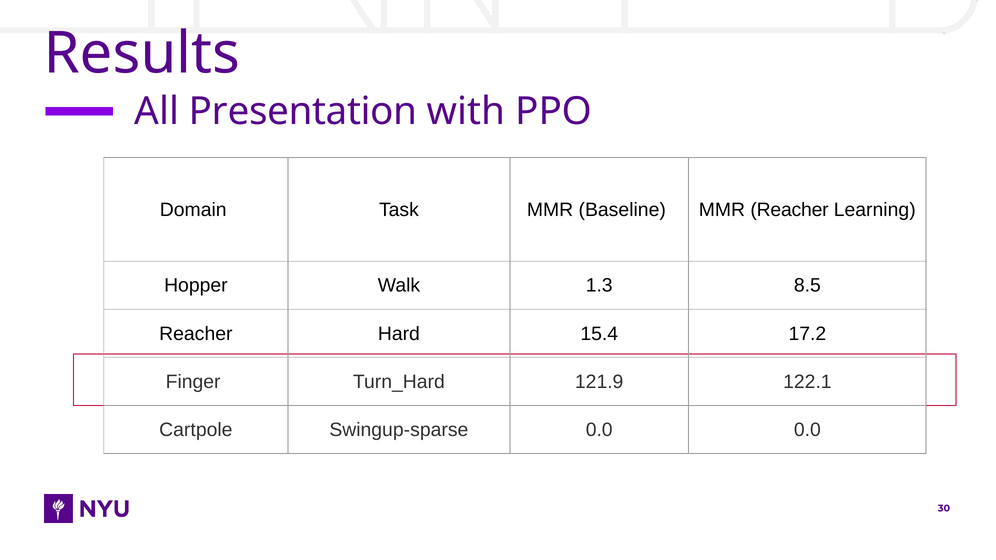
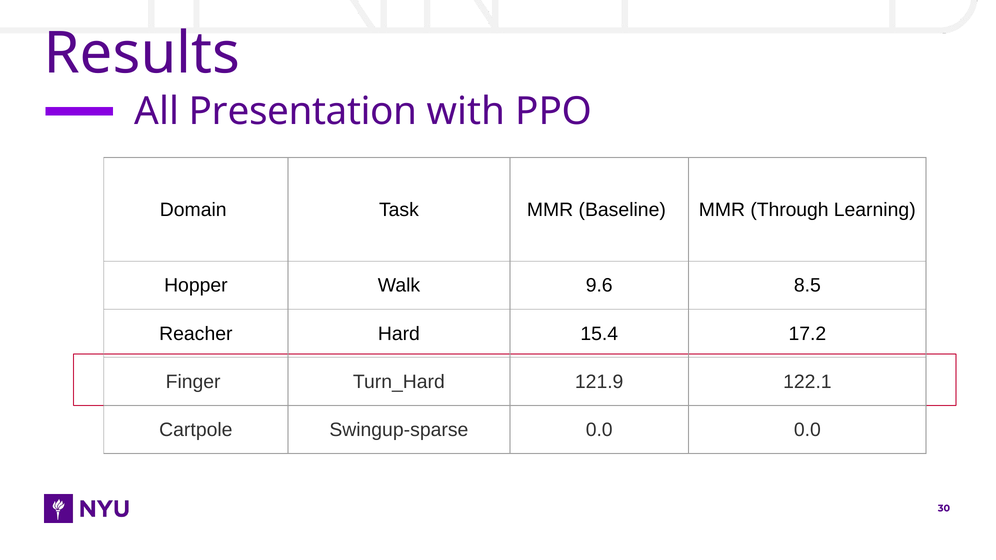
MMR Reacher: Reacher -> Through (789, 210)
1.3: 1.3 -> 9.6 (599, 286)
